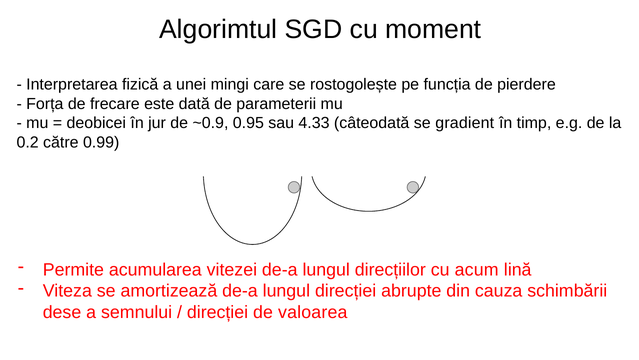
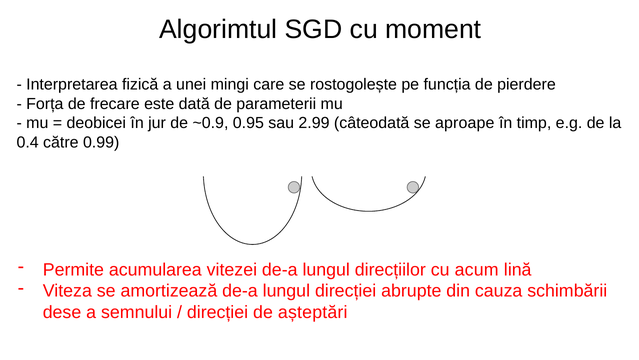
4.33: 4.33 -> 2.99 (314, 123)
gradient: gradient -> aproape (465, 123)
0.2: 0.2 -> 0.4 (28, 142)
valoarea: valoarea -> așteptări (313, 312)
